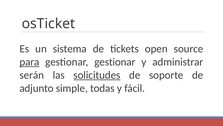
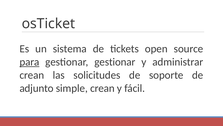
serán: serán -> crean (32, 75)
solicitudes underline: present -> none (97, 75)
simple todas: todas -> crean (102, 88)
